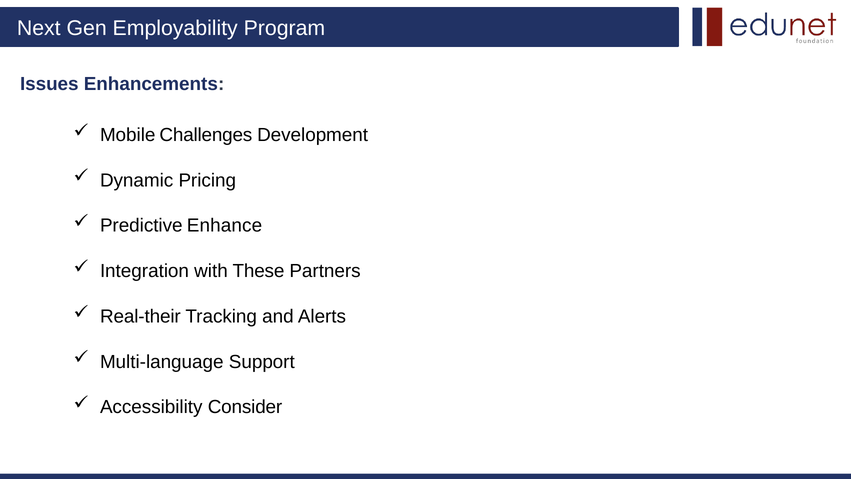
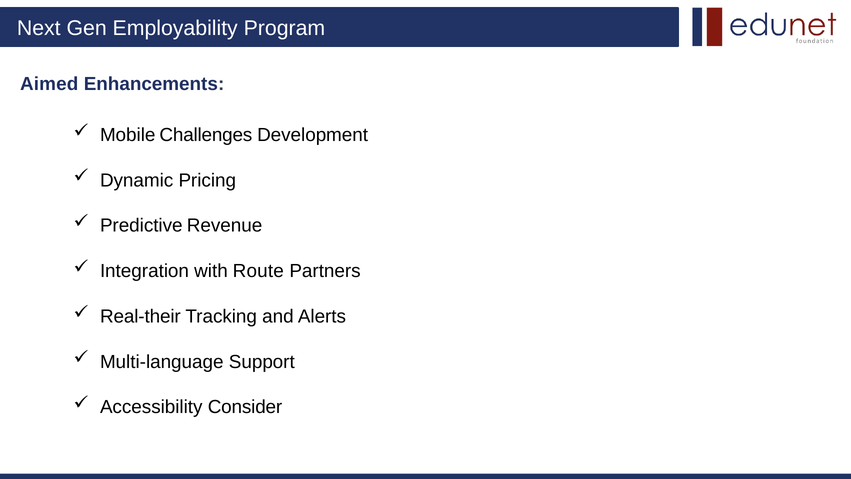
Issues: Issues -> Aimed (49, 84)
Enhance: Enhance -> Revenue (225, 226)
These: These -> Route (258, 271)
